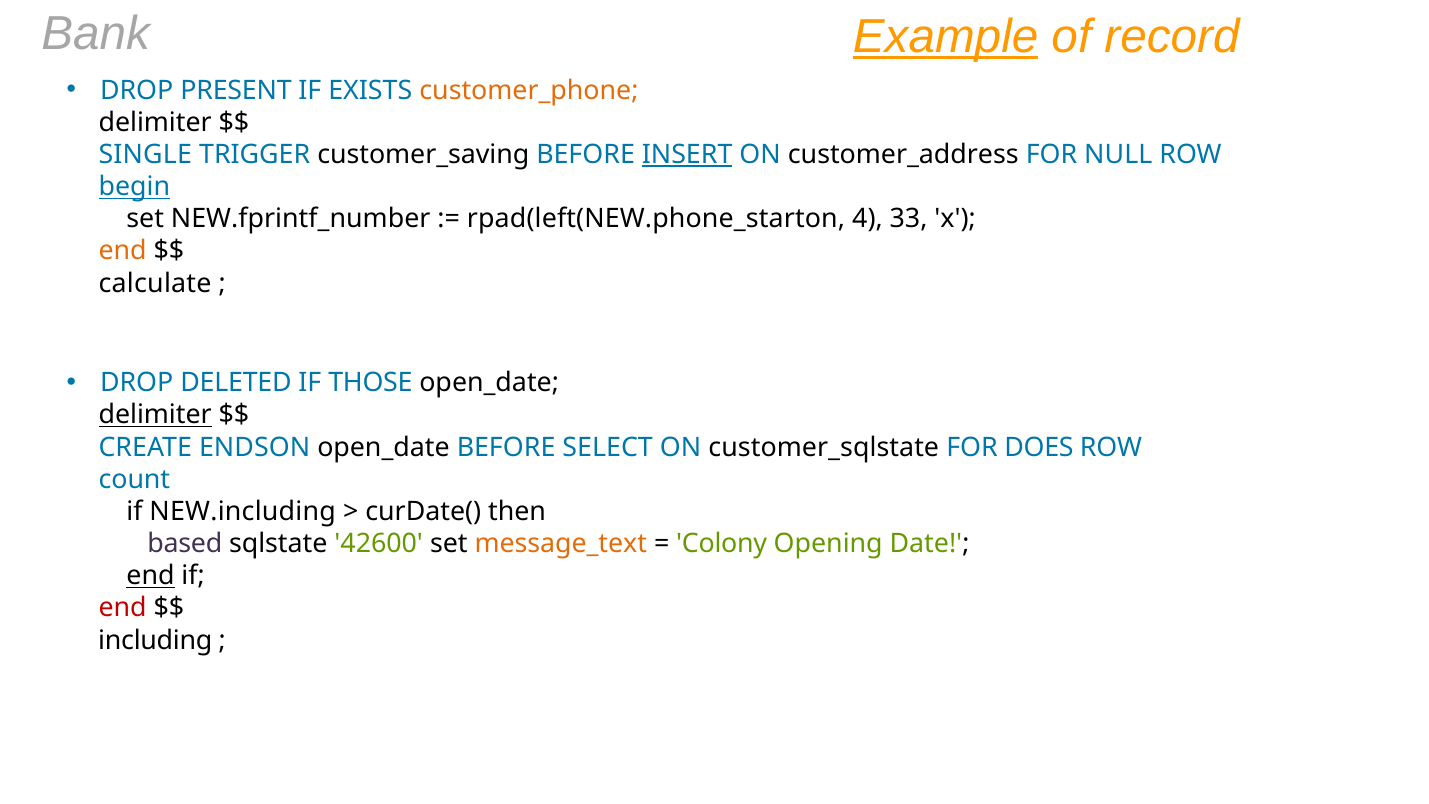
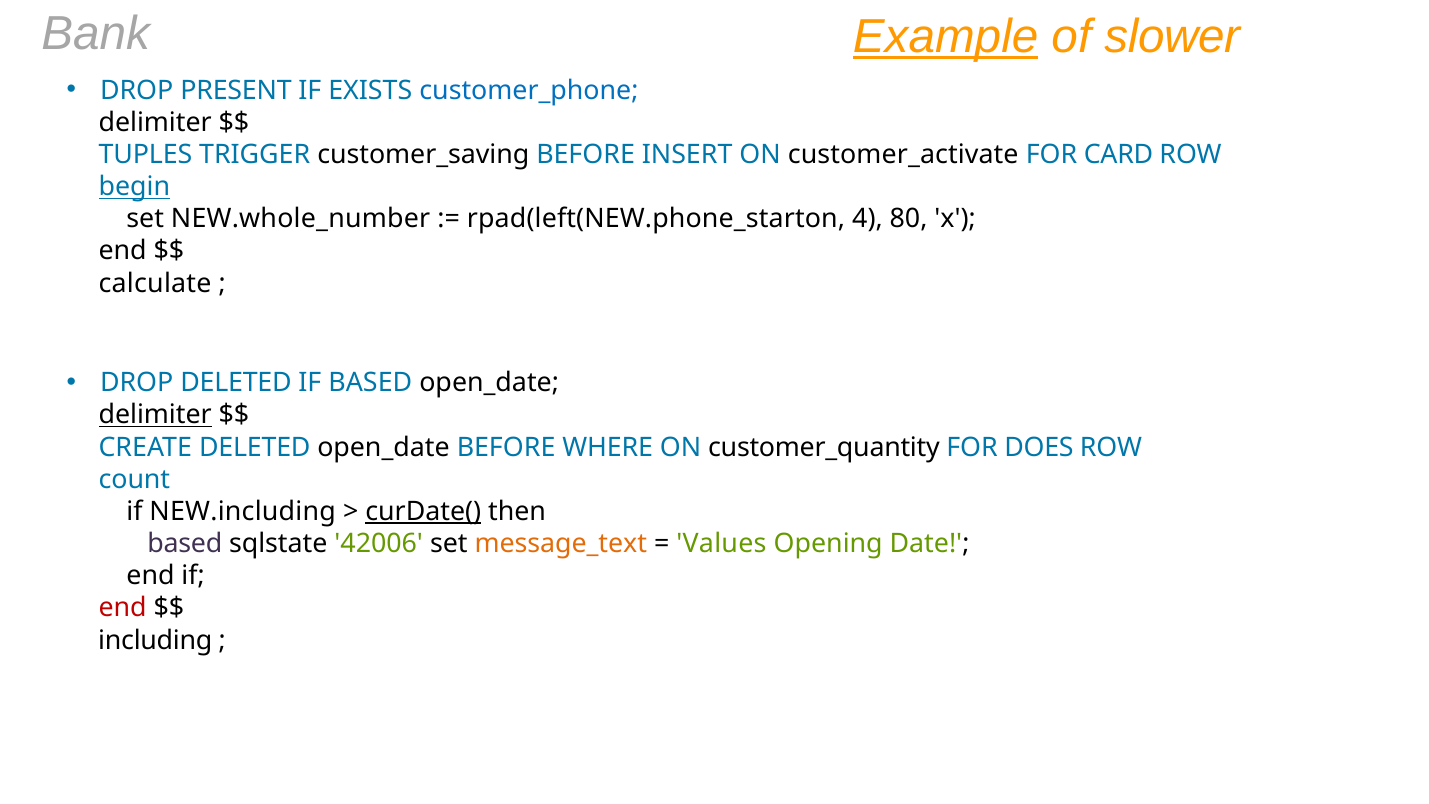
record: record -> slower (1172, 37)
customer_phone colour: orange -> blue (529, 90)
SINGLE: SINGLE -> TUPLES (145, 155)
INSERT underline: present -> none (687, 155)
customer_address: customer_address -> customer_activate (903, 155)
NULL: NULL -> CARD (1118, 155)
NEW.fprintf_number: NEW.fprintf_number -> NEW.whole_number (301, 219)
33: 33 -> 80 (909, 219)
end colour: orange -> black (123, 251)
IF THOSE: THOSE -> BASED (370, 383)
CREATE ENDSON: ENDSON -> DELETED (255, 447)
SELECT: SELECT -> WHERE (608, 447)
customer_sqlstate: customer_sqlstate -> customer_quantity (824, 447)
curDate( underline: none -> present (423, 512)
42600: 42600 -> 42006 (379, 544)
Colony: Colony -> Values (721, 544)
end underline: present -> none (151, 576)
